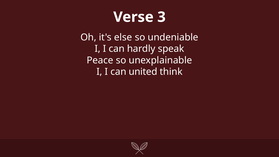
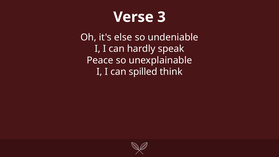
united: united -> spilled (143, 72)
